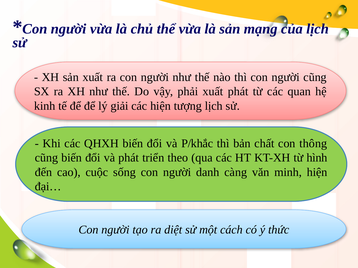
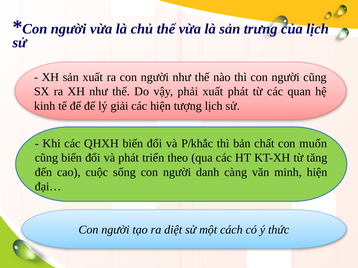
mạng: mạng -> trưng (261, 29)
thông: thông -> muốn (313, 144)
hình: hình -> tăng (317, 158)
